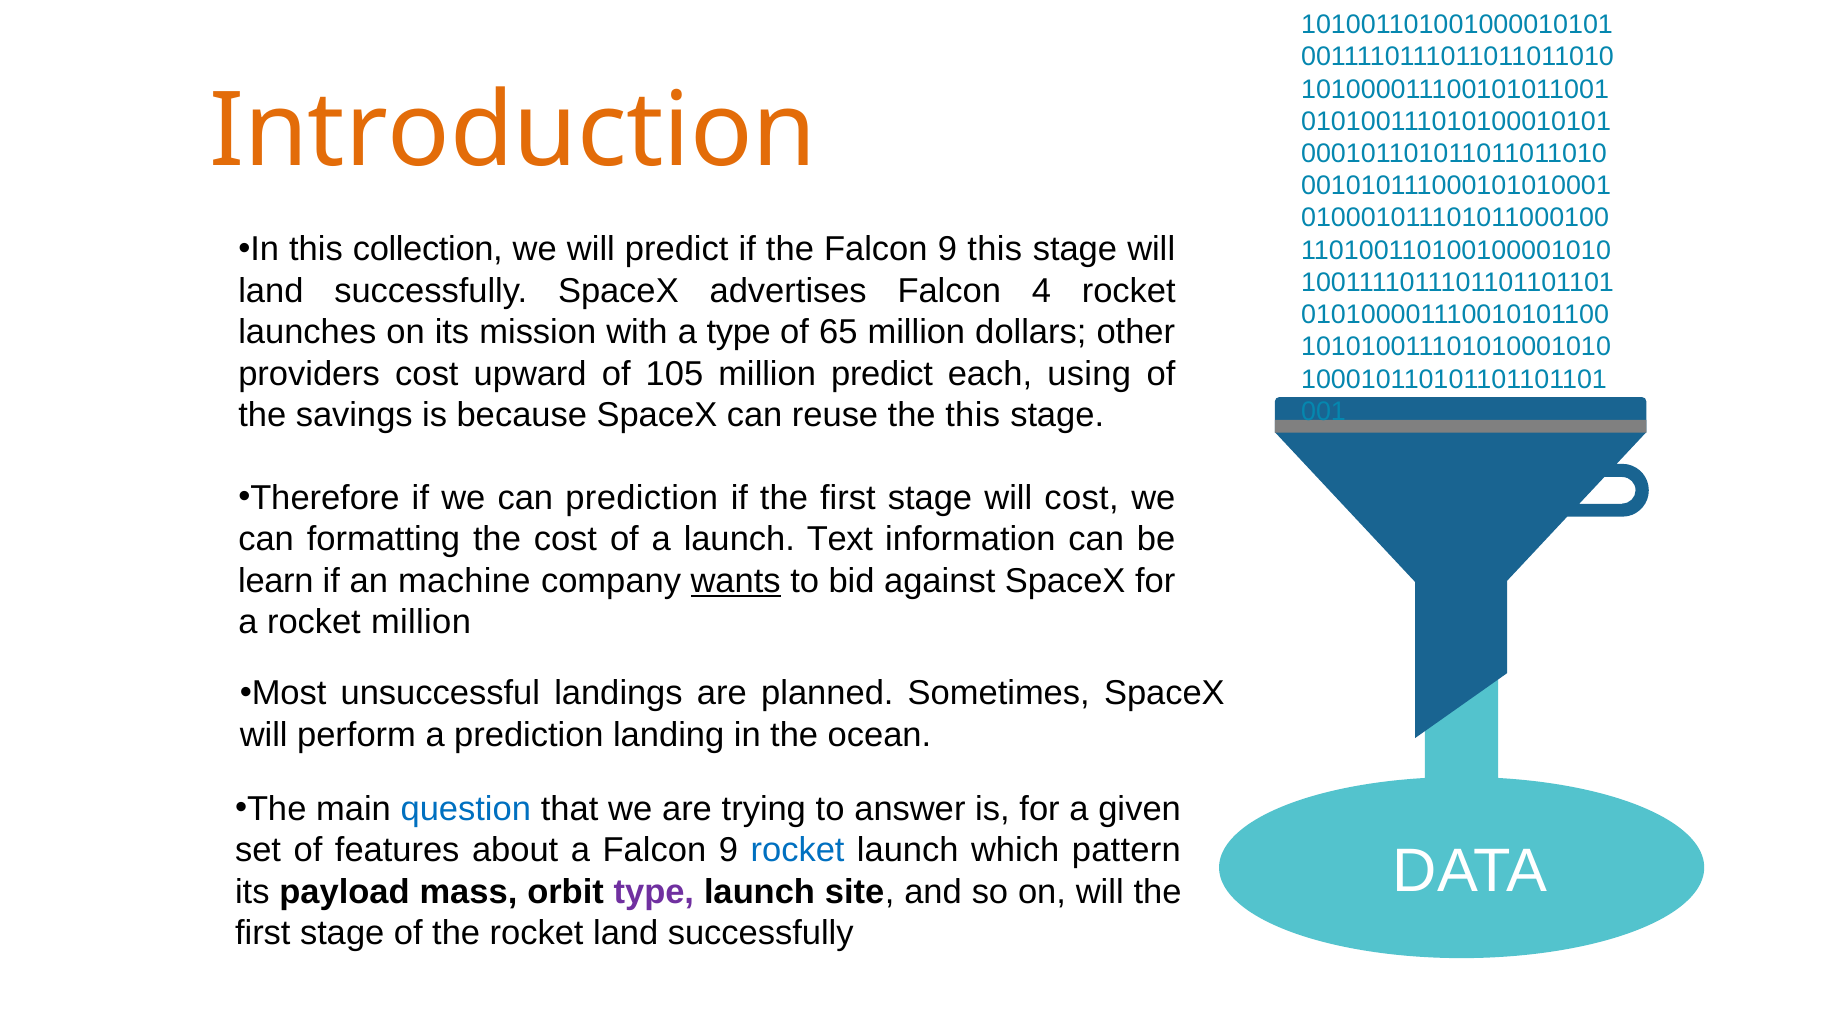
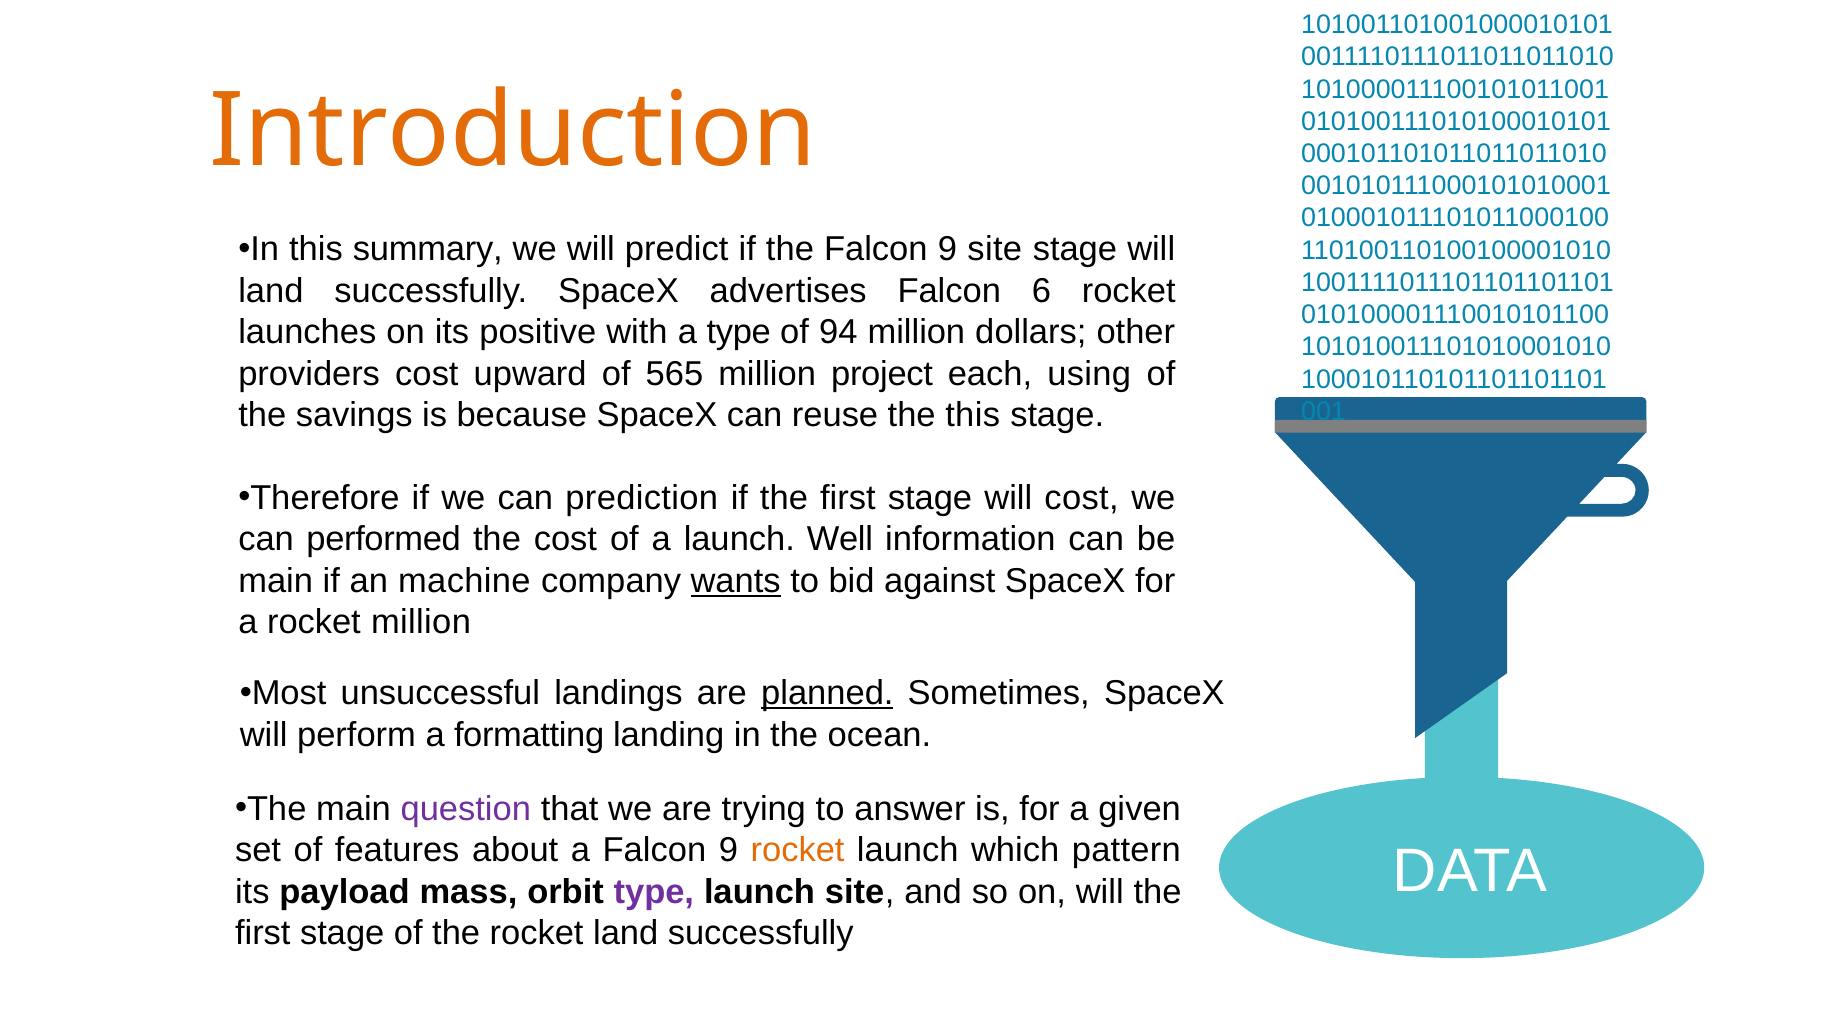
collection: collection -> summary (428, 250)
9 this: this -> site (995, 250)
4: 4 -> 6 (1041, 291)
mission: mission -> positive (538, 332)
65: 65 -> 94 (838, 332)
105: 105 -> 565 (674, 374)
million predict: predict -> project (882, 374)
formatting: formatting -> performed (384, 539)
Text: Text -> Well (840, 539)
learn: learn -> main (276, 581)
planned underline: none -> present (827, 694)
a prediction: prediction -> formatting (529, 735)
question colour: blue -> purple (466, 809)
rocket colour: blue -> orange (798, 851)
